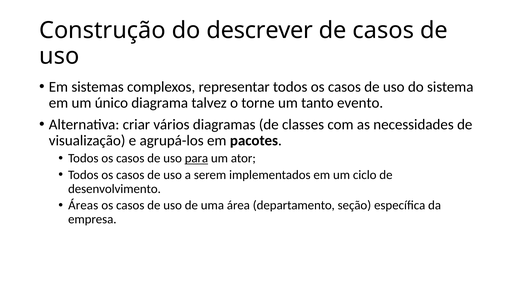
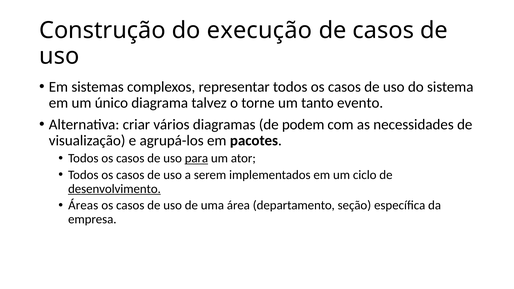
descrever: descrever -> execução (260, 30)
classes: classes -> podem (303, 125)
desenvolvimento underline: none -> present (114, 189)
